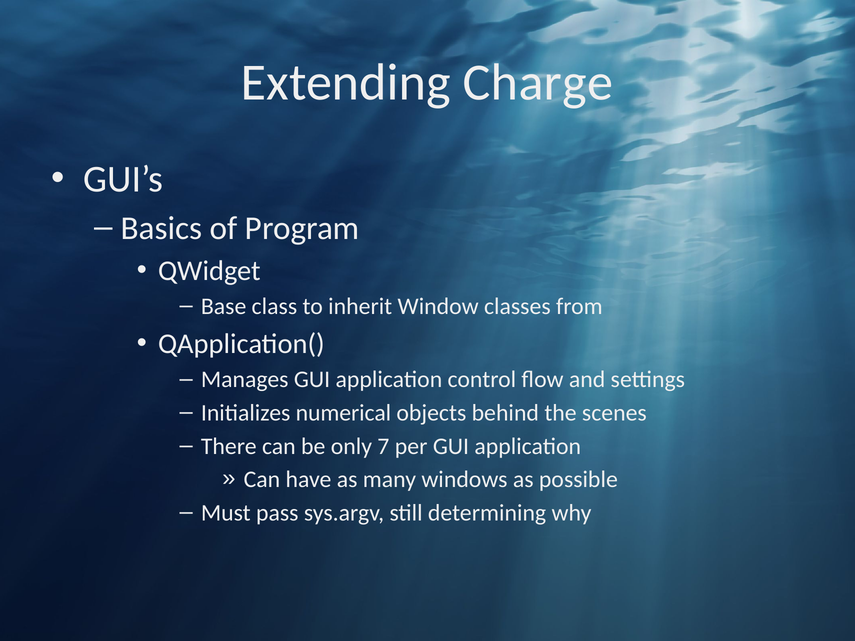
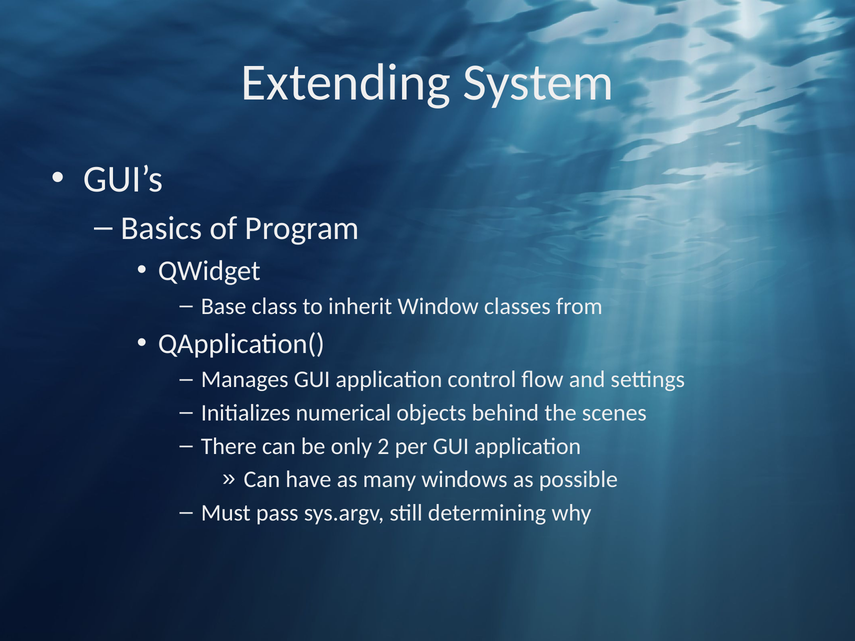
Charge: Charge -> System (538, 83)
7: 7 -> 2 (383, 446)
